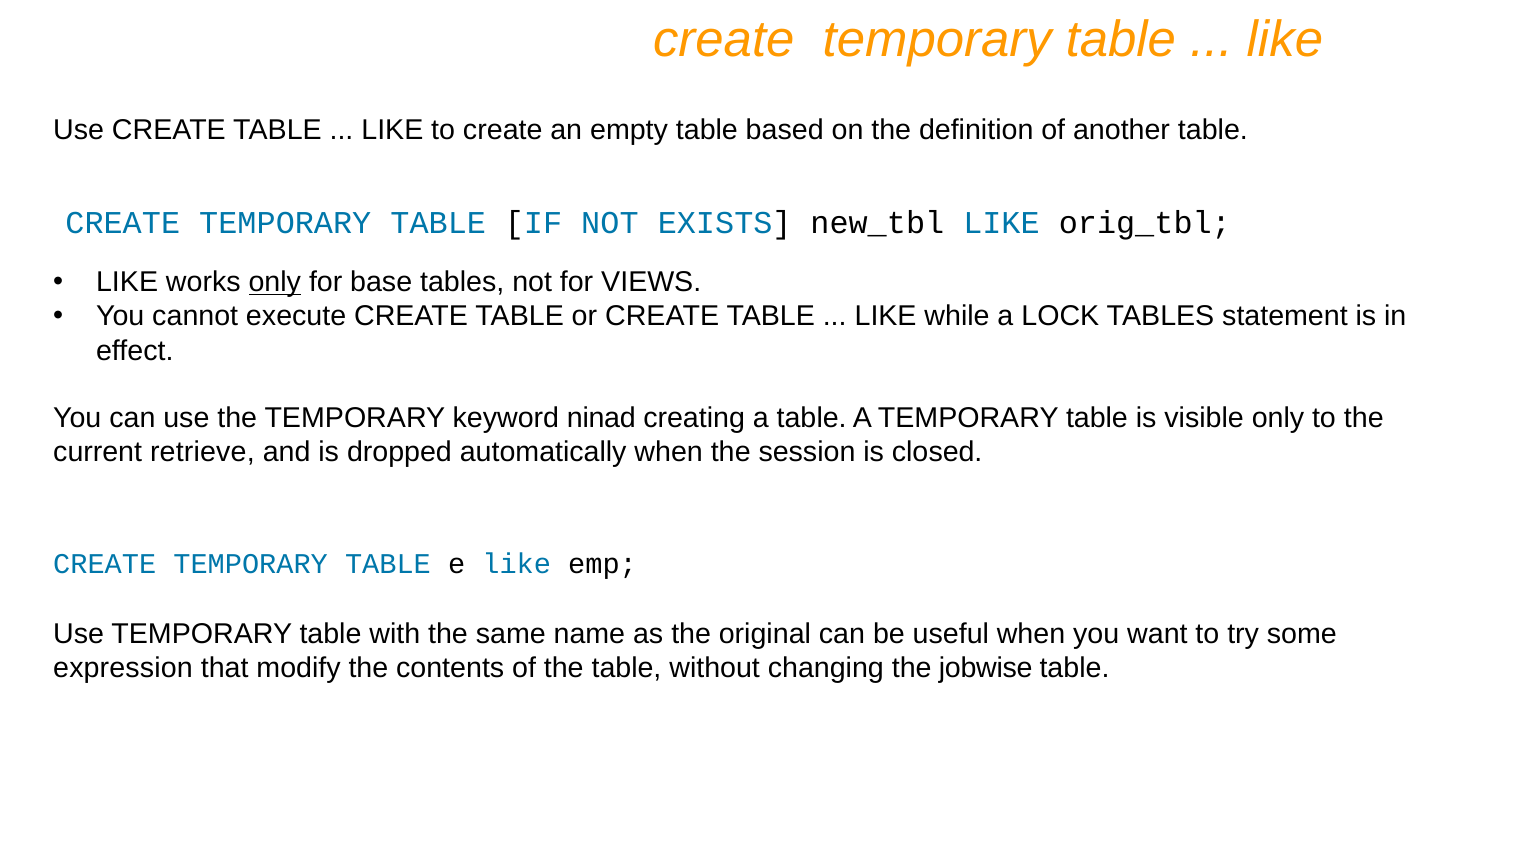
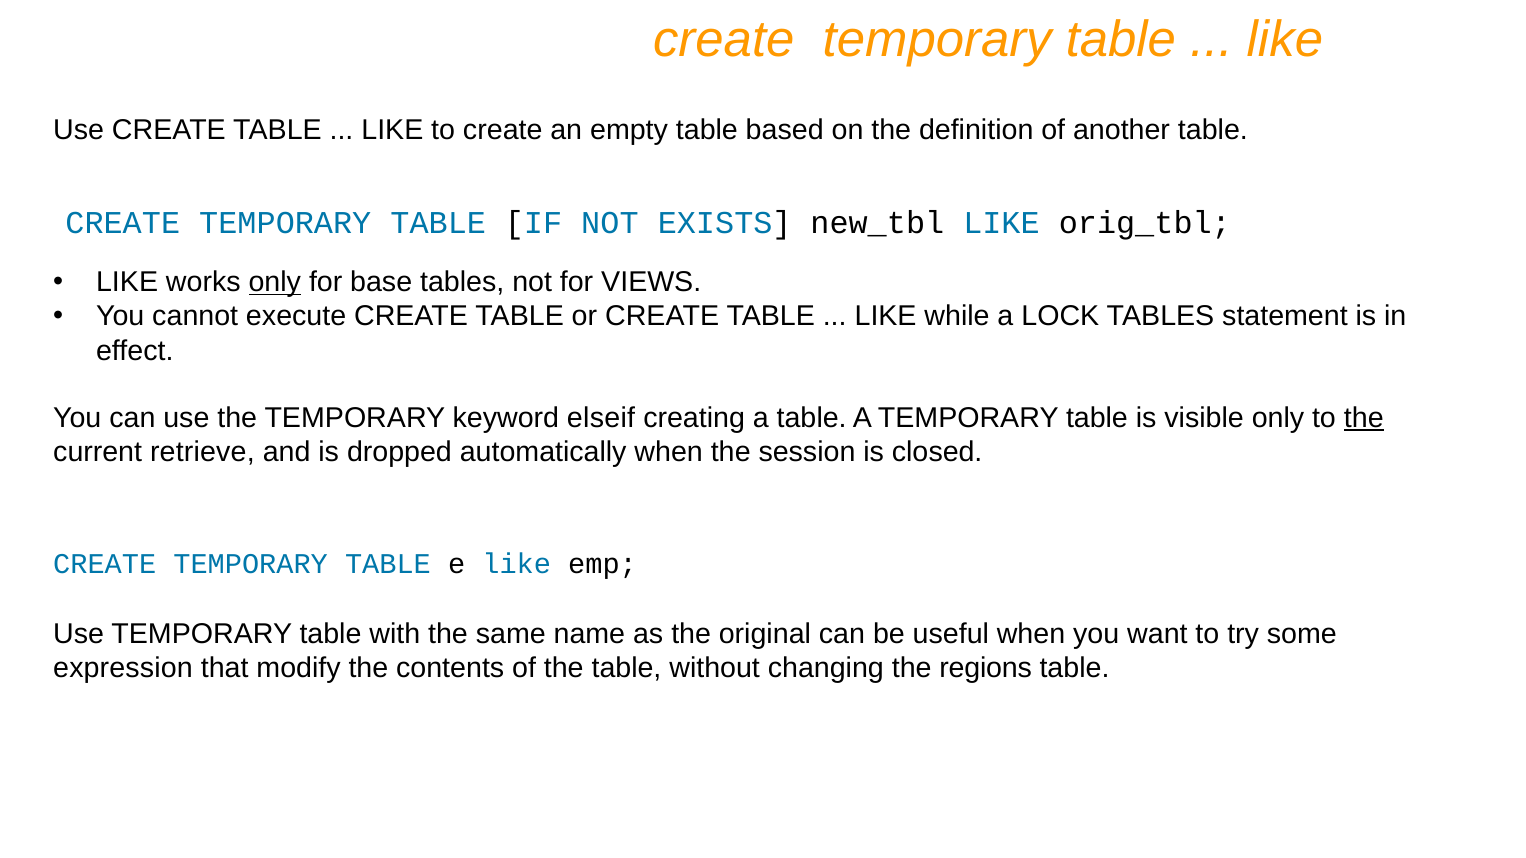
ninad: ninad -> elseif (601, 418)
the underline: none -> present (1364, 418)
jobwise: jobwise -> regions (986, 669)
